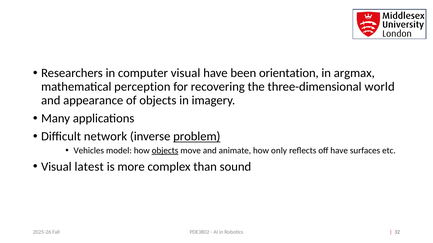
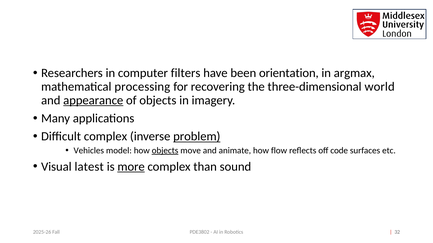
computer visual: visual -> filters (186, 73)
perception: perception -> processing (142, 87)
appearance underline: none -> present (93, 100)
Difficult network: network -> complex (106, 137)
only: only -> flow (279, 151)
off have: have -> code (339, 151)
more underline: none -> present (131, 167)
